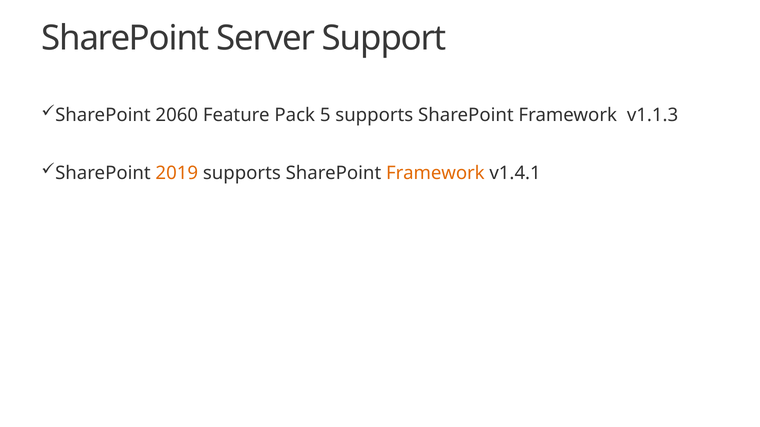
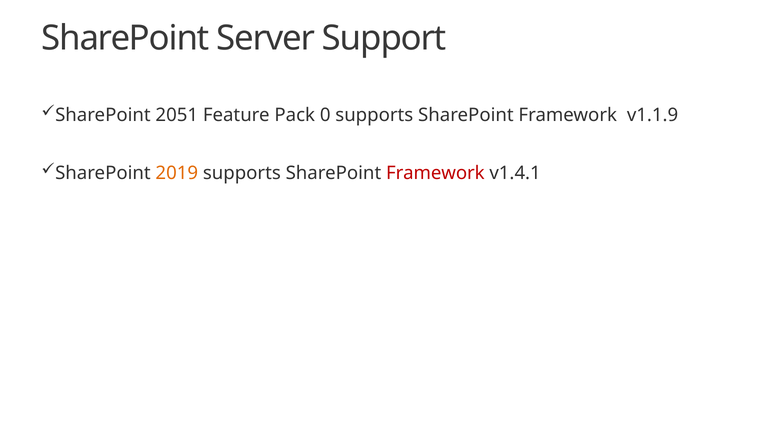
2060: 2060 -> 2051 (177, 115)
5: 5 -> 0 (325, 115)
v1.1.3: v1.1.3 -> v1.1.9 (653, 115)
Framework colour: orange -> red (435, 173)
